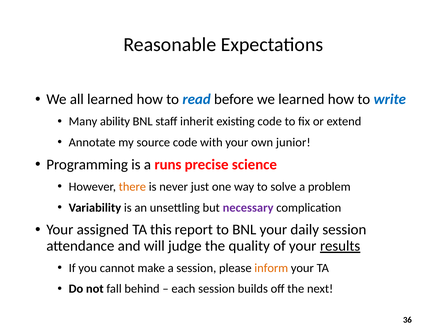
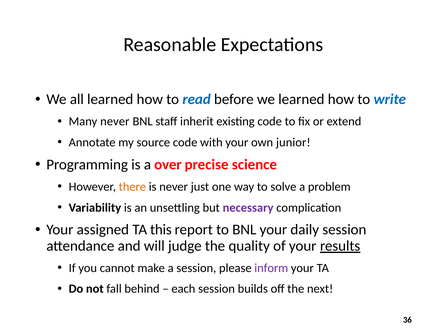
Many ability: ability -> never (115, 122)
runs: runs -> over (168, 165)
inform colour: orange -> purple (271, 268)
